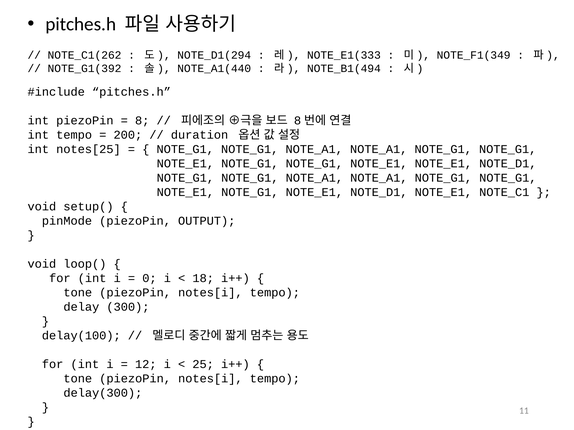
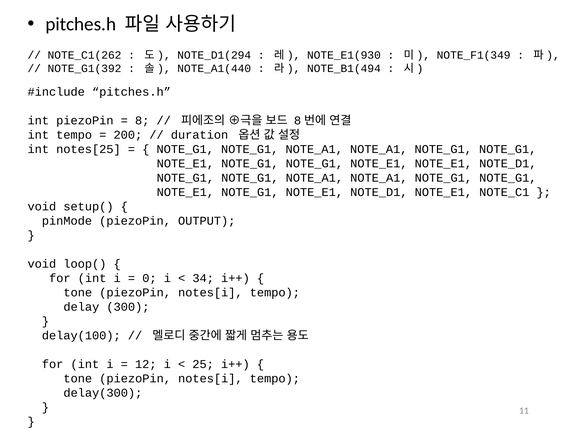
NOTE_E1(333: NOTE_E1(333 -> NOTE_E1(930 (344, 55)
18: 18 -> 34 (203, 279)
